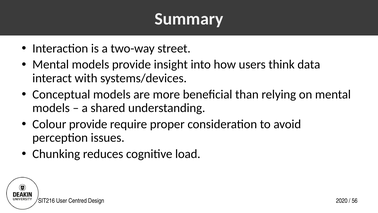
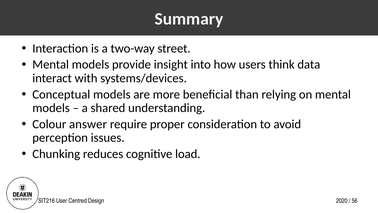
Colour provide: provide -> answer (88, 124)
